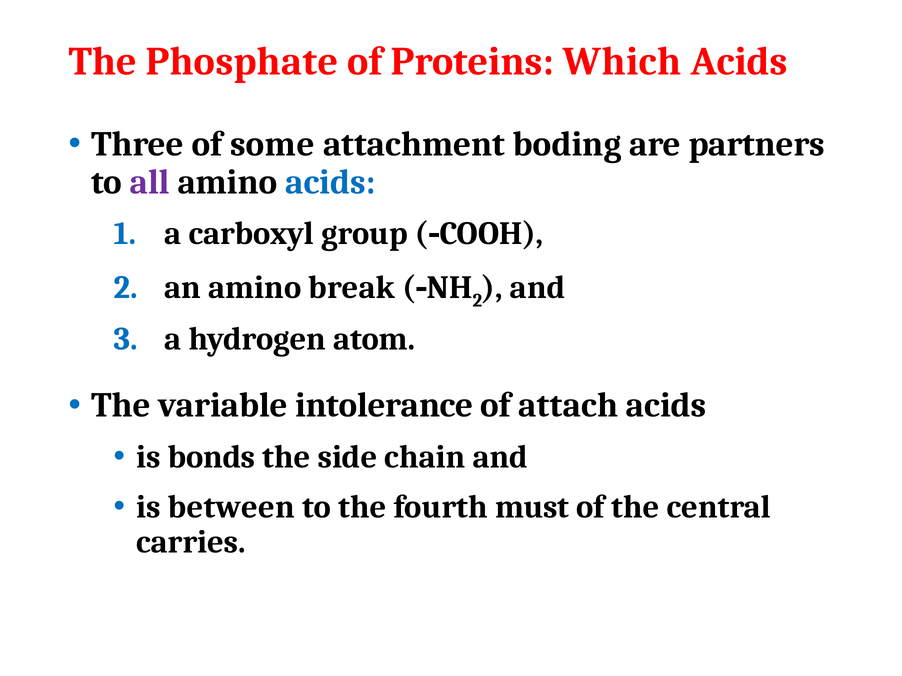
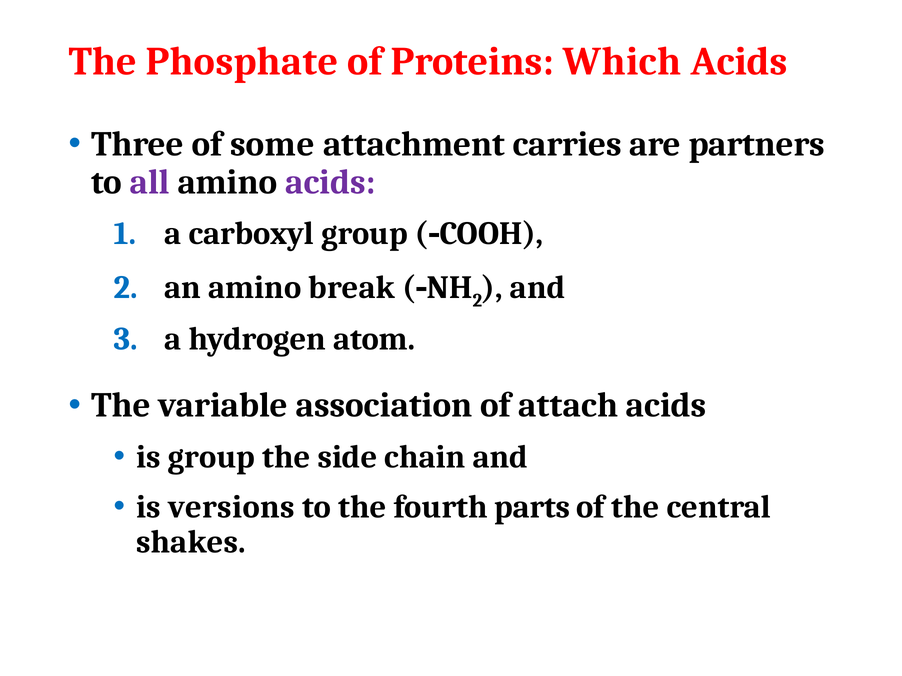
boding: boding -> carries (567, 144)
acids colour: blue -> purple (330, 182)
intolerance: intolerance -> association (384, 406)
is bonds: bonds -> group (211, 457)
between: between -> versions (231, 507)
must: must -> parts (532, 507)
carries: carries -> shakes (191, 542)
